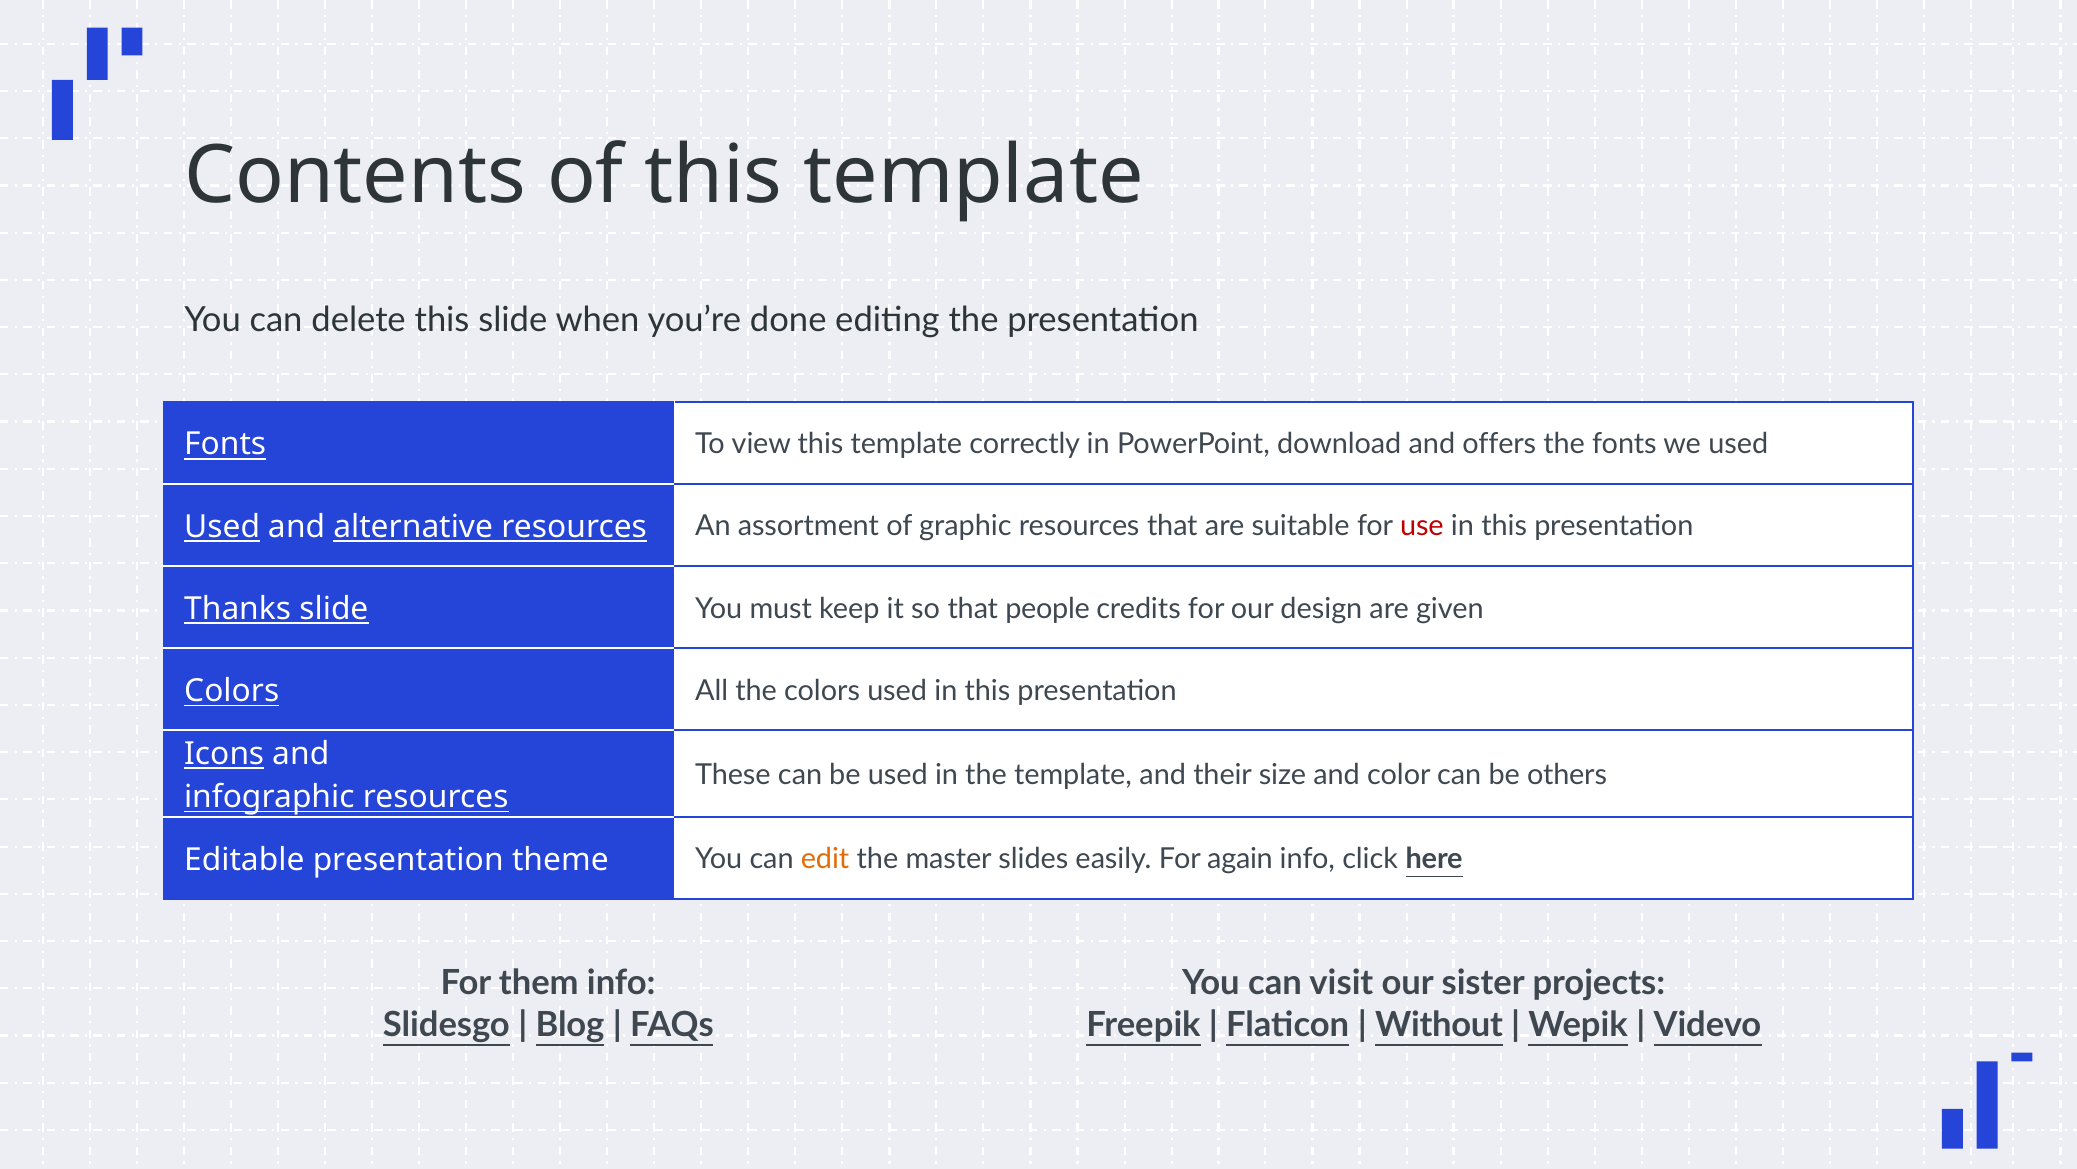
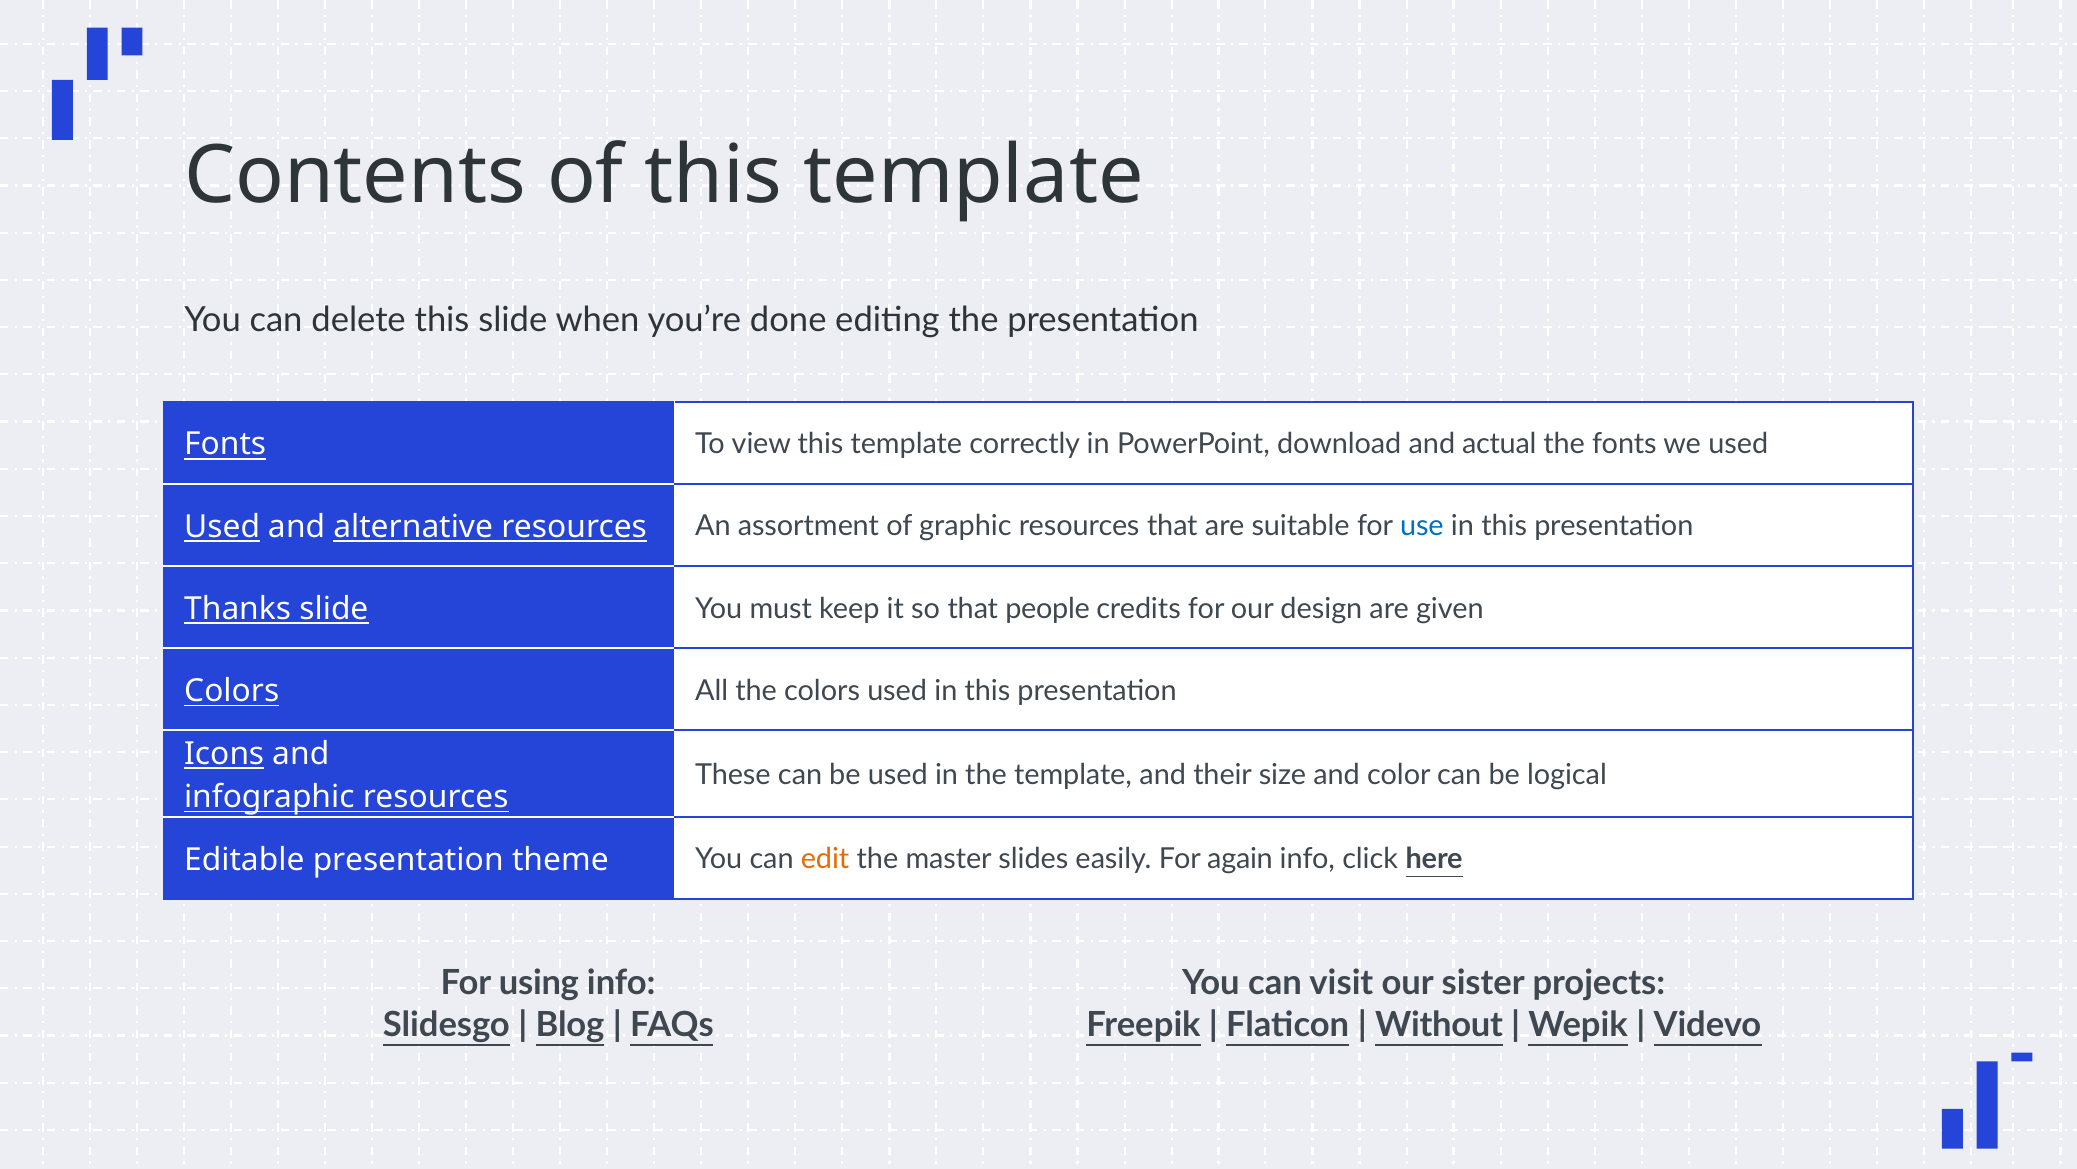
offers: offers -> actual (1499, 444)
use colour: red -> blue (1422, 526)
others: others -> logical (1567, 775)
them: them -> using (539, 983)
